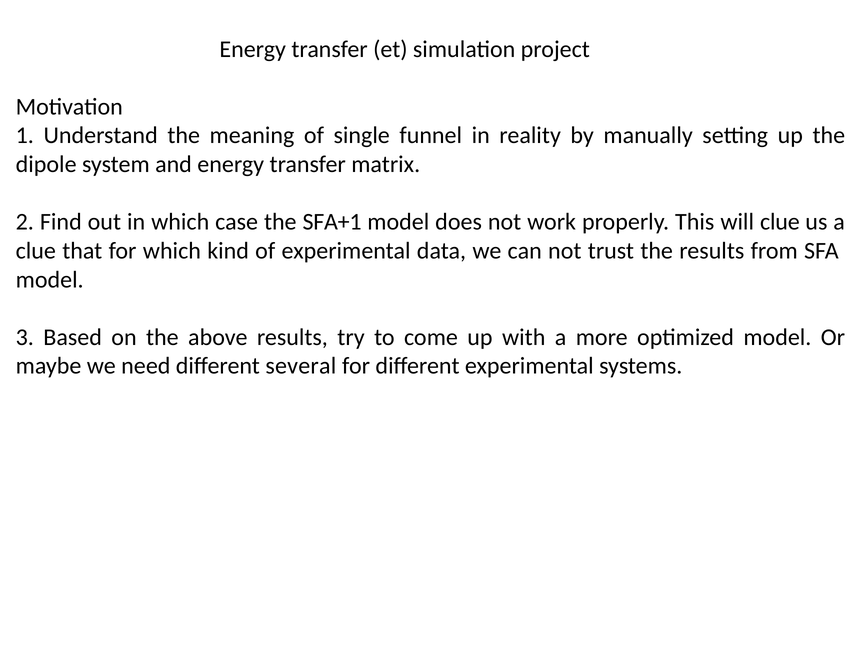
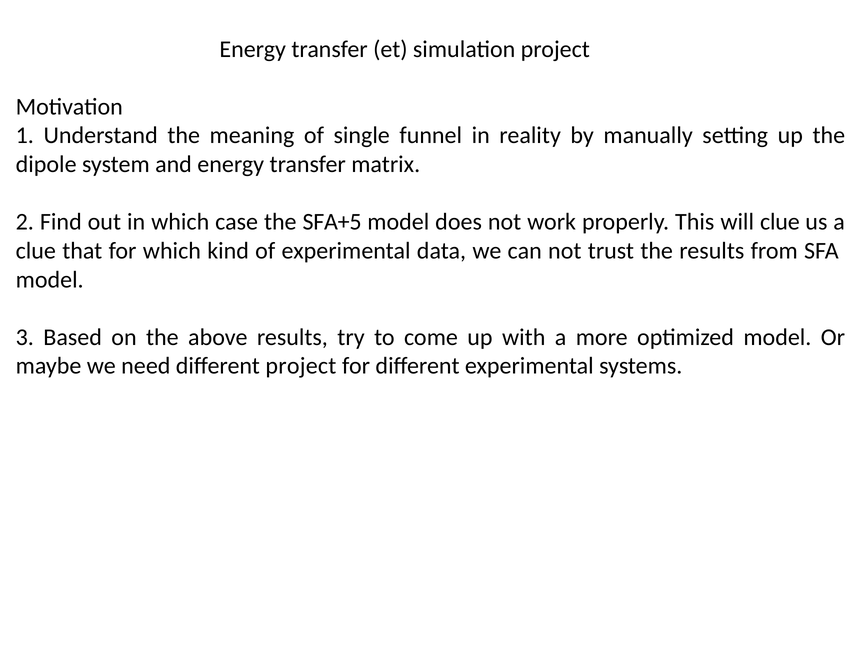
SFA+1: SFA+1 -> SFA+5 (332, 222)
different several: several -> project (301, 366)
